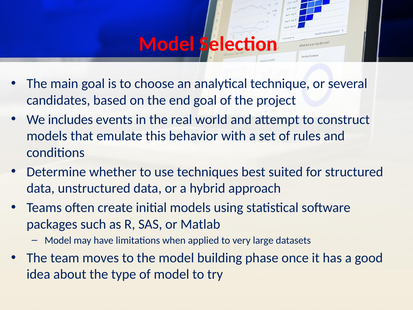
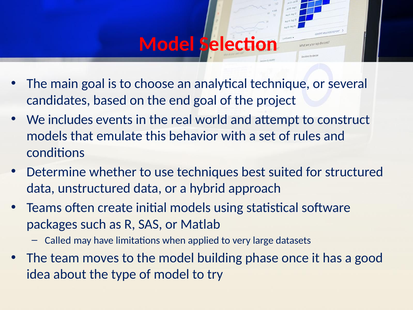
Model: Model -> Called (58, 240)
